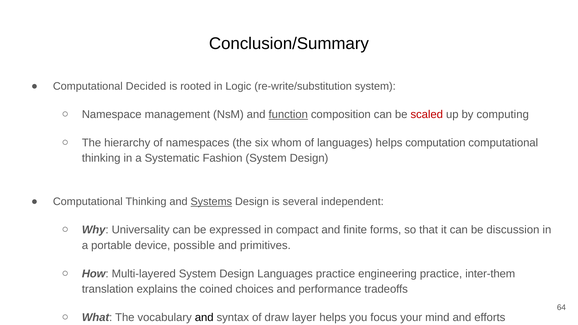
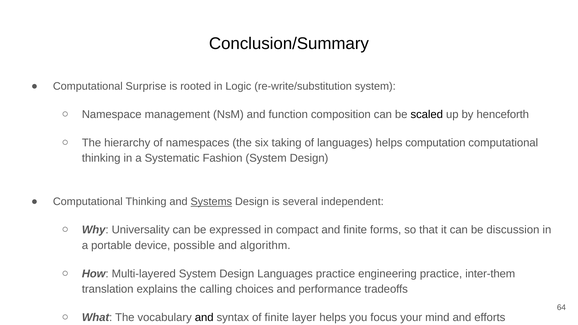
Decided: Decided -> Surprise (146, 86)
function underline: present -> none (288, 114)
scaled colour: red -> black (427, 114)
computing: computing -> henceforth (503, 114)
whom: whom -> taking (287, 143)
primitives: primitives -> algorithm (265, 245)
coined: coined -> calling (216, 289)
of draw: draw -> finite (277, 318)
